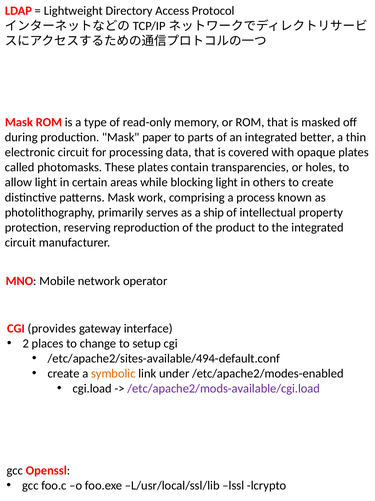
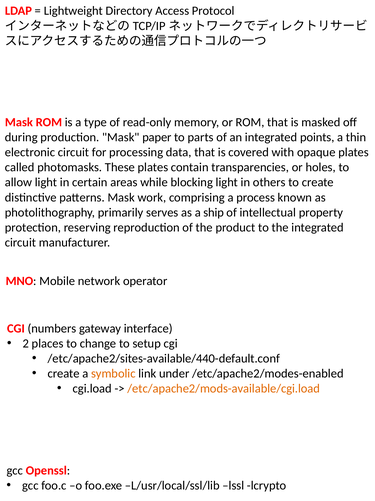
better: better -> points (317, 137)
provides: provides -> numbers (52, 328)
/etc/apache2/sites-available/494-default.conf: /etc/apache2/sites-available/494-default.conf -> /etc/apache2/sites-available/440-default.conf (164, 358)
/etc/apache2/mods-available/cgi.load colour: purple -> orange (224, 388)
